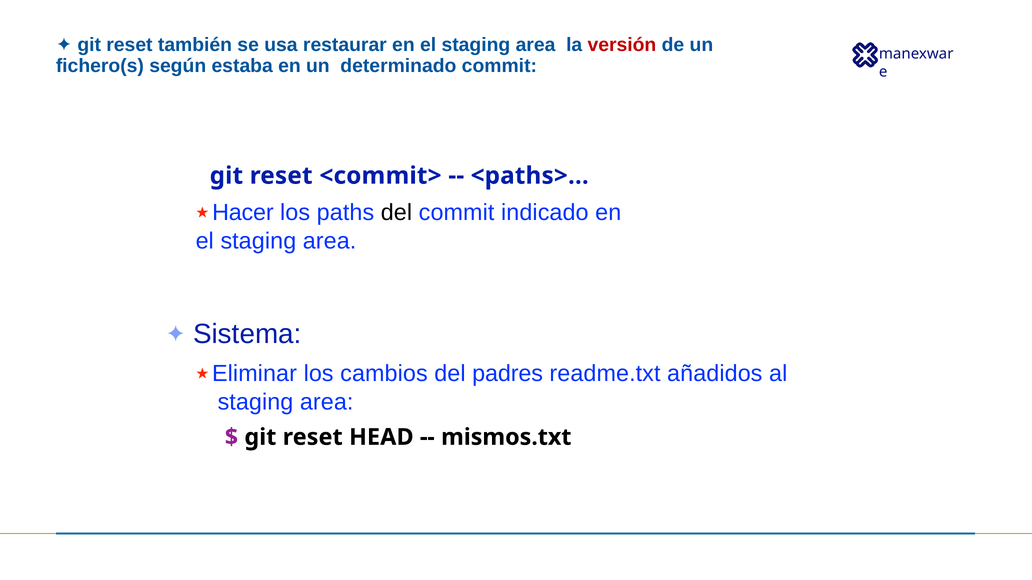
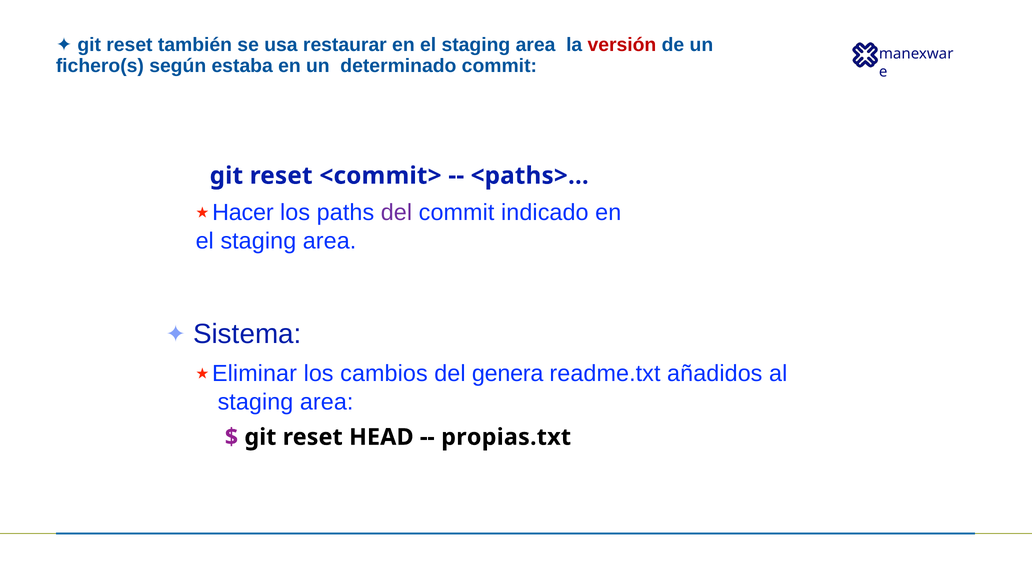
del colour: black -> purple (396, 212)
padres: padres -> genera (508, 374)
mismos.txt: mismos.txt -> propias.txt (506, 437)
